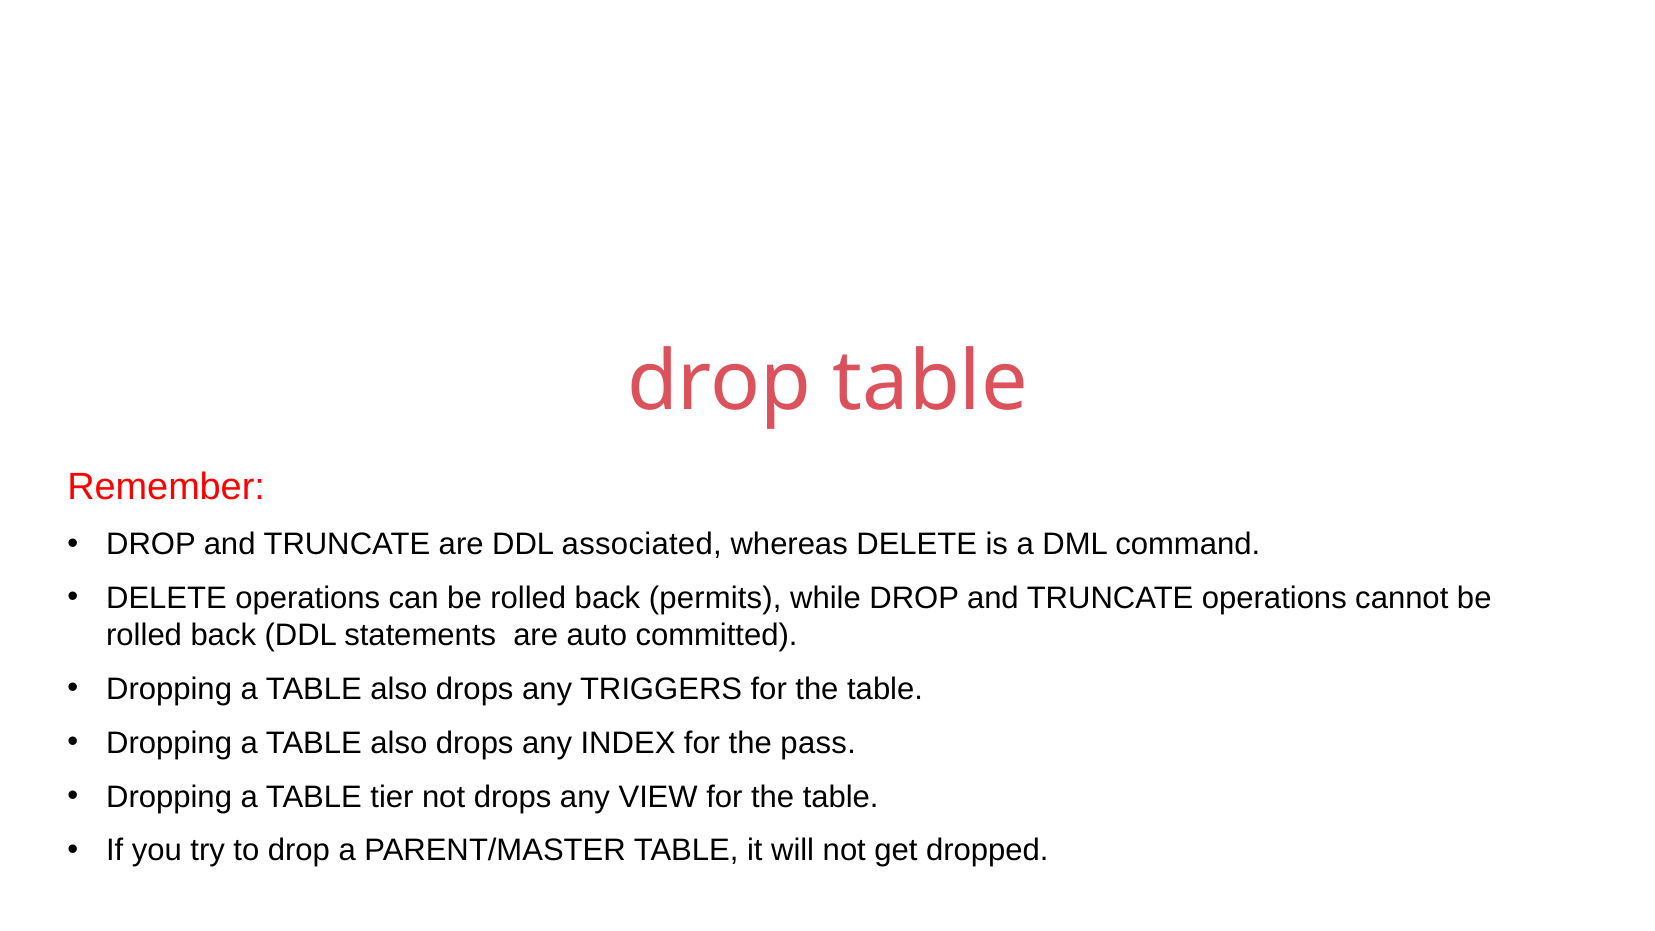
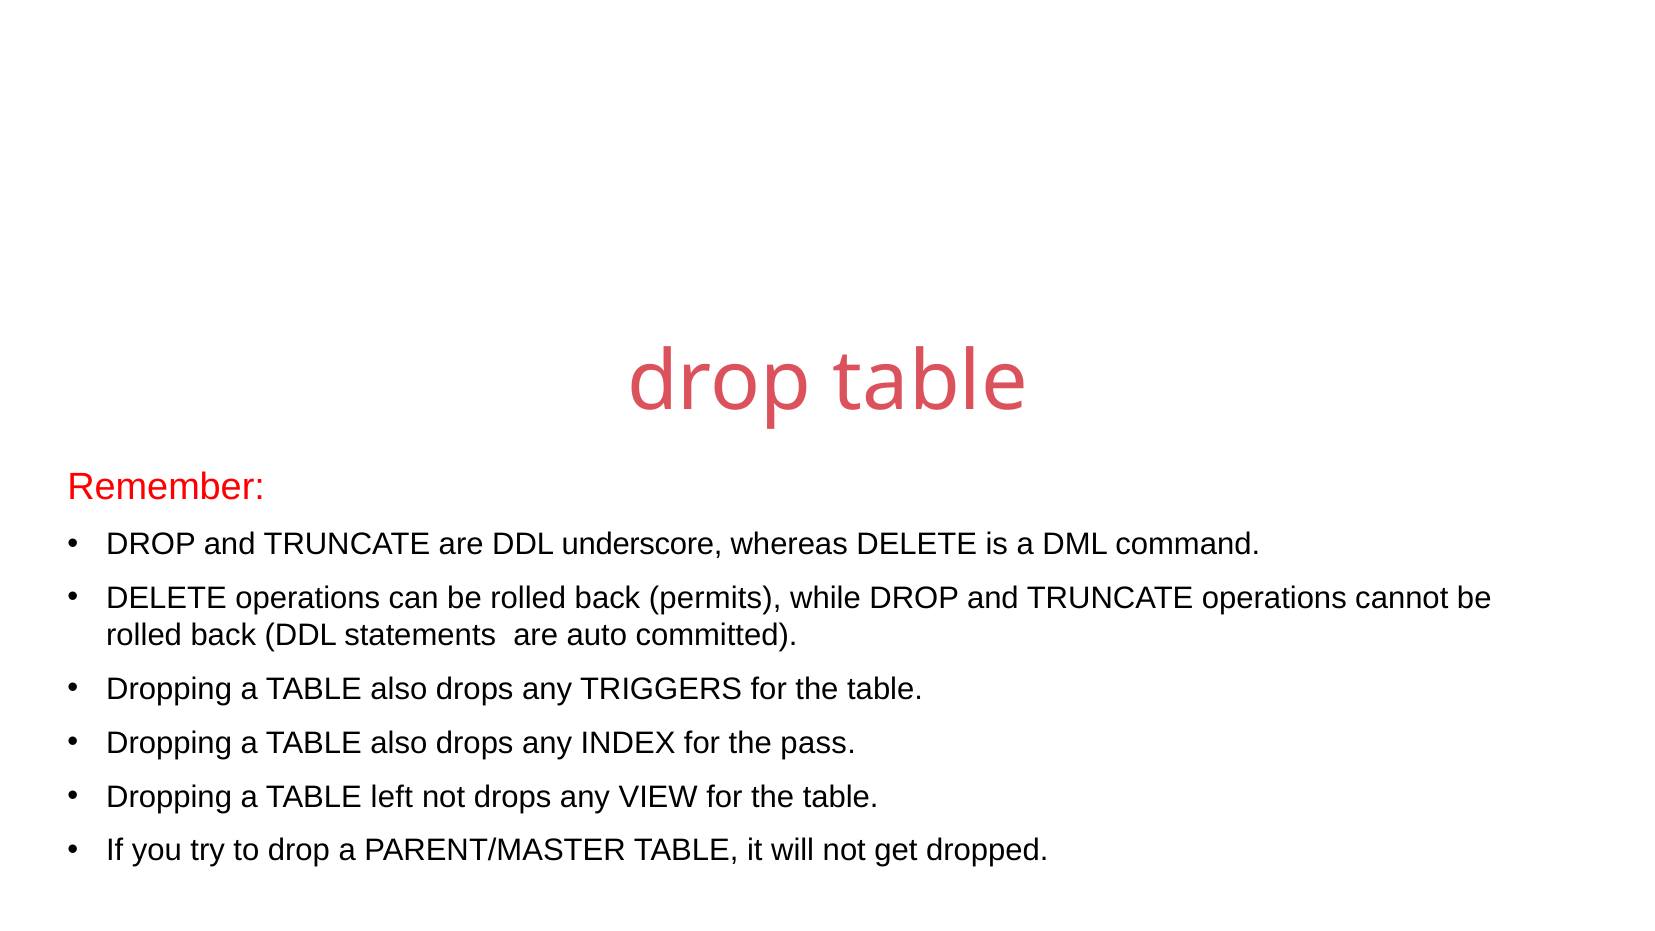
associated: associated -> underscore (642, 545)
tier: tier -> left (392, 797)
